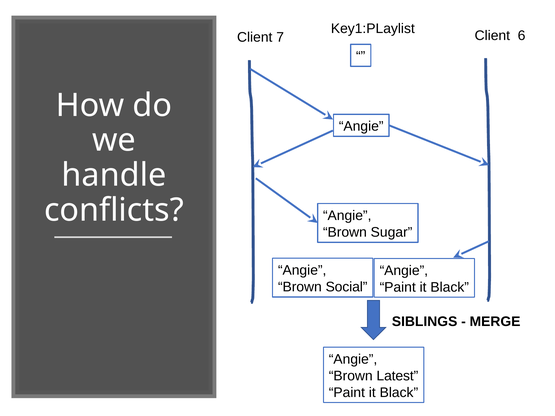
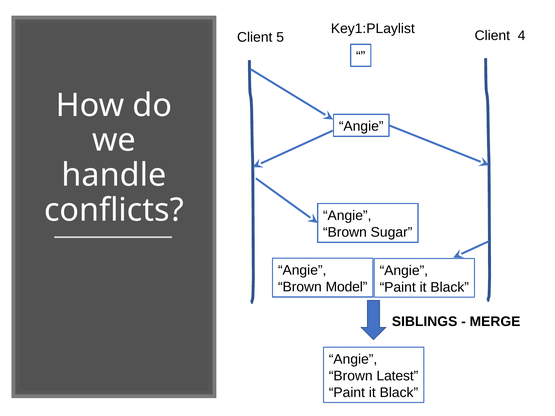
7: 7 -> 5 (280, 37)
6: 6 -> 4 (522, 36)
Social: Social -> Model (347, 287)
